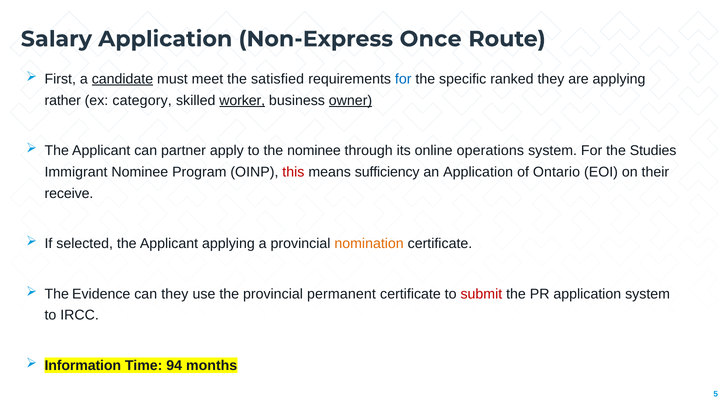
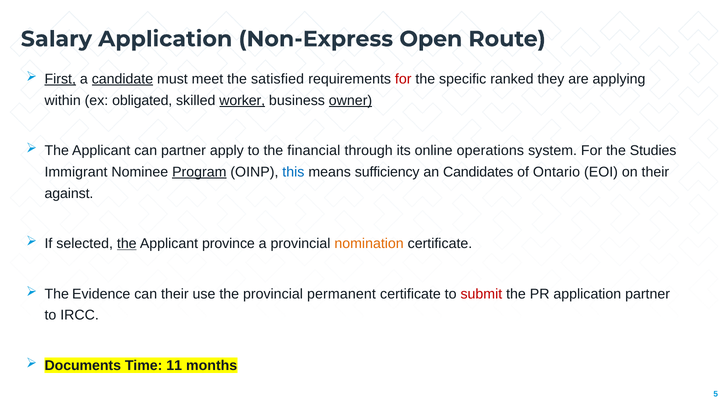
Once: Once -> Open (431, 39)
First underline: none -> present (60, 79)
for colour: blue -> red (403, 79)
rather: rather -> within (63, 100)
category: category -> obligated (142, 100)
the nominee: nominee -> financial (314, 151)
Program underline: none -> present (199, 172)
this colour: red -> blue (293, 172)
an Application: Application -> Candidates (478, 172)
receive: receive -> against (69, 194)
the underline: none -> present (127, 244)
Applicant applying: applying -> province (228, 244)
can they: they -> their (175, 294)
application system: system -> partner (648, 294)
Information: Information -> Documents (83, 366)
94: 94 -> 11 (174, 366)
